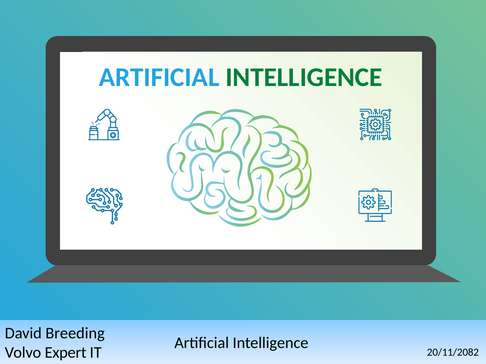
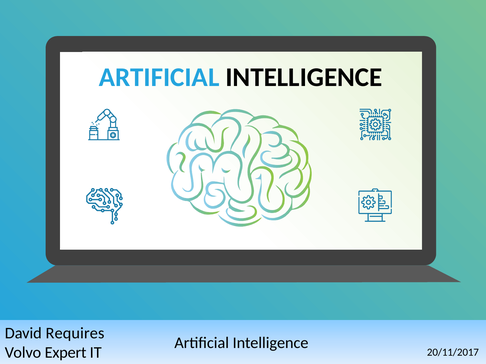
INTELLIGENCE colour: green -> black (304, 77)
Breeding: Breeding -> Requires (75, 334)
20/11/2082: 20/11/2082 -> 20/11/2017 (453, 353)
